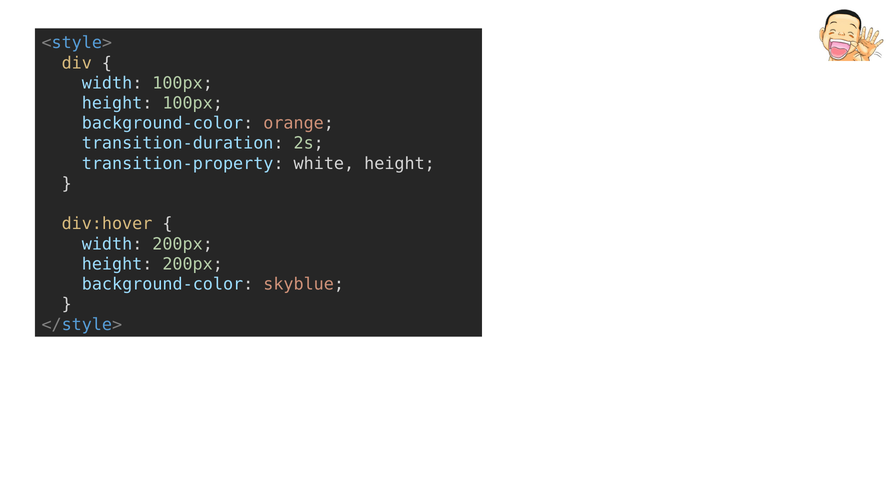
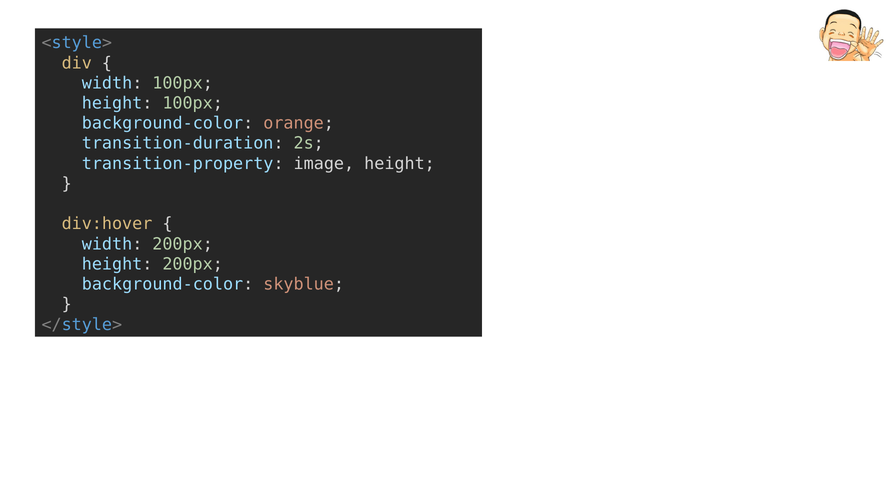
white: white -> image (324, 164)
